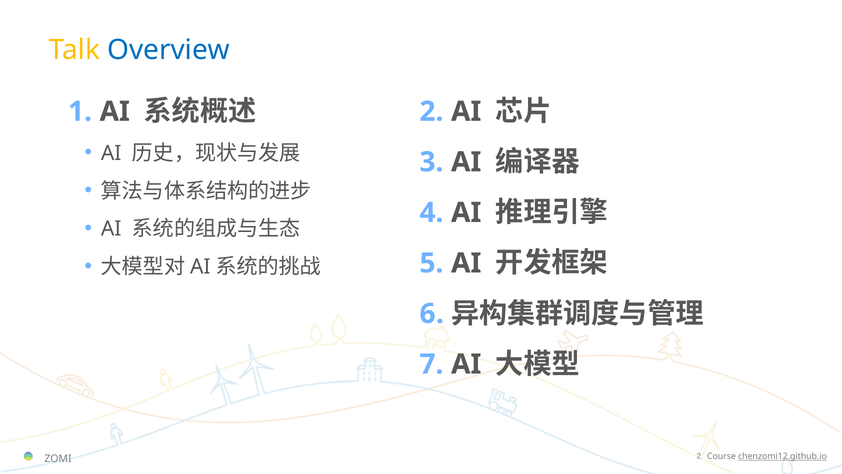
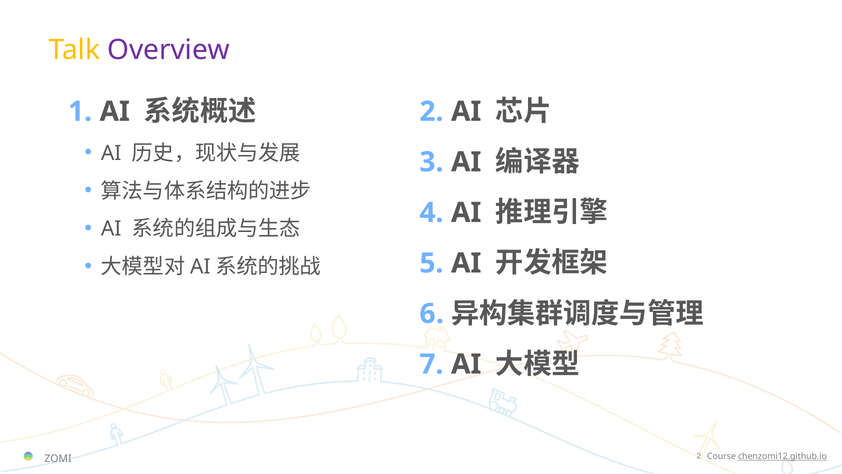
Overview colour: blue -> purple (169, 50)
